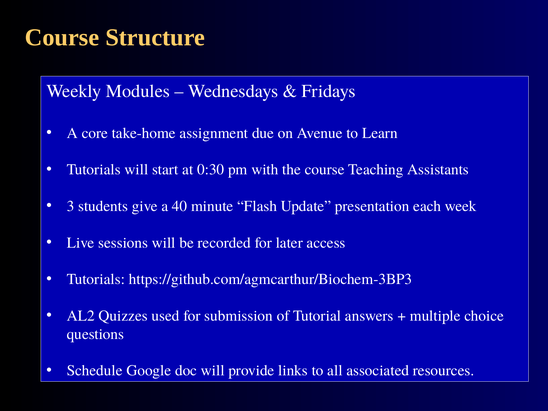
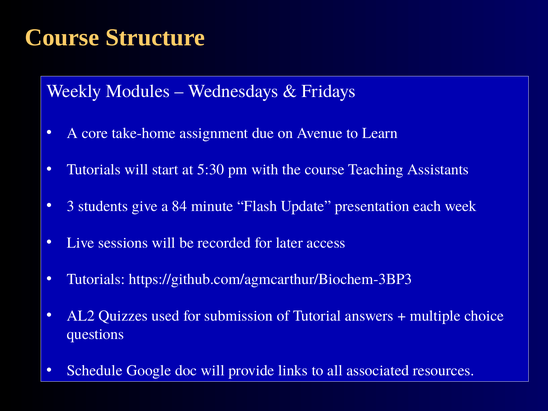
0:30: 0:30 -> 5:30 (211, 170)
40: 40 -> 84 (180, 206)
